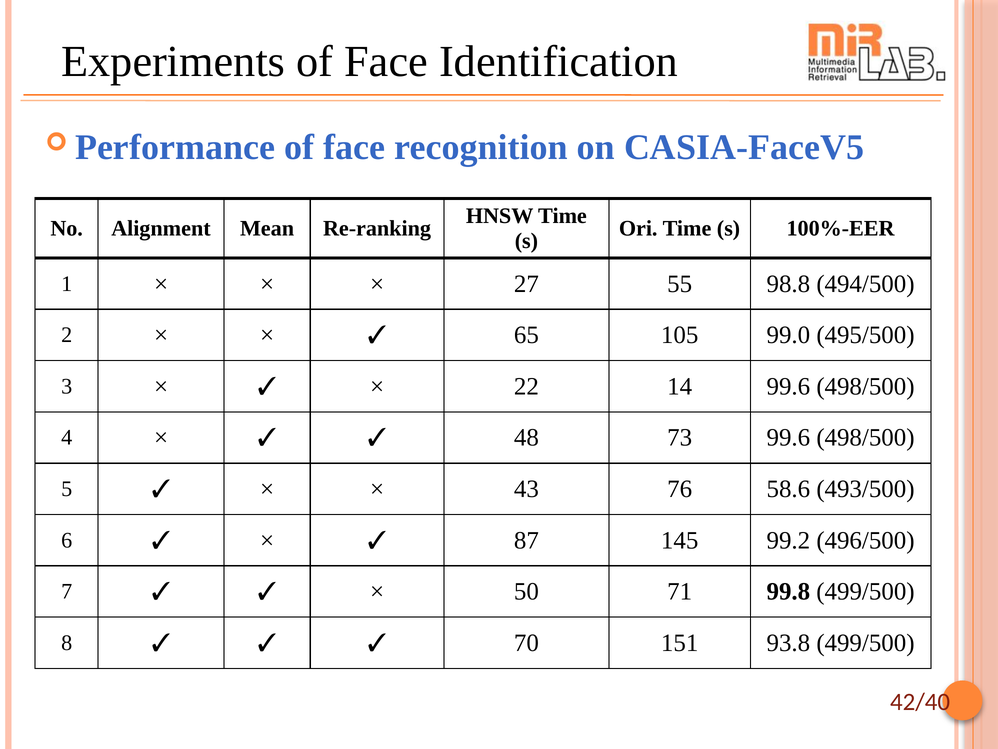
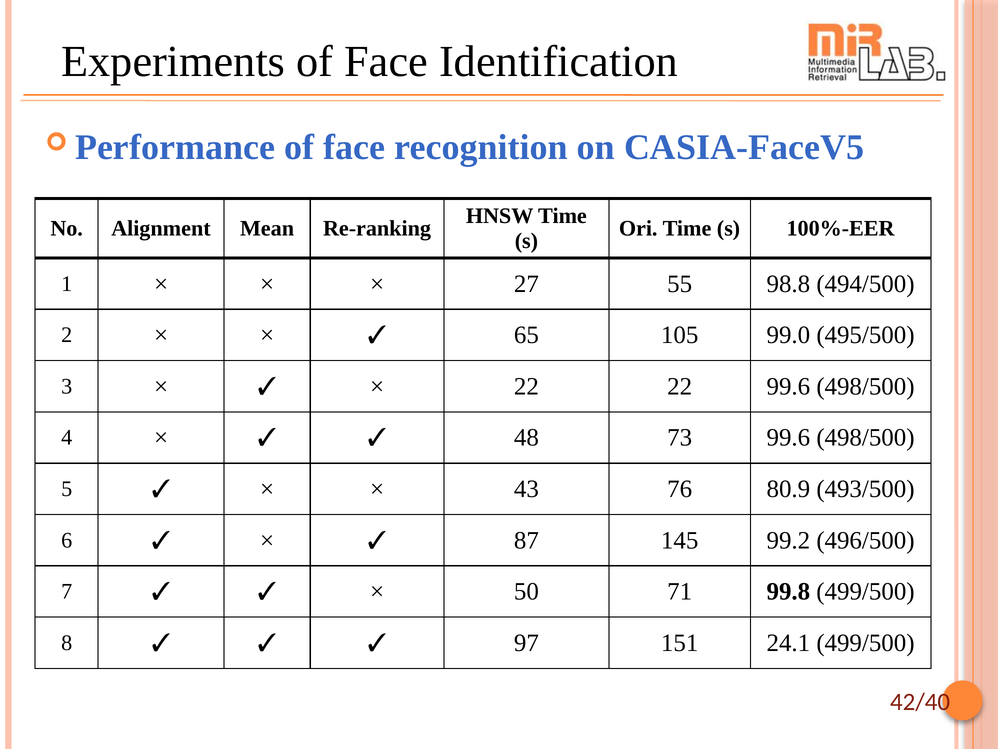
22 14: 14 -> 22 (680, 386)
58.6: 58.6 -> 80.9 (788, 489)
70: 70 -> 97 (526, 643)
93.8: 93.8 -> 24.1 (788, 643)
